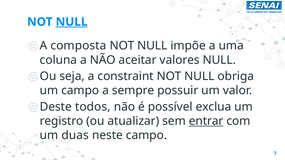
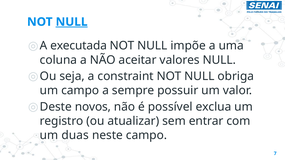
composta: composta -> executada (79, 46)
todos: todos -> novos (93, 107)
entrar underline: present -> none (206, 121)
